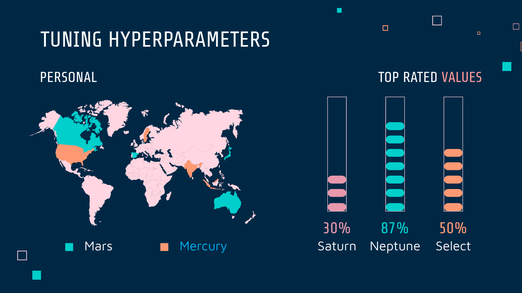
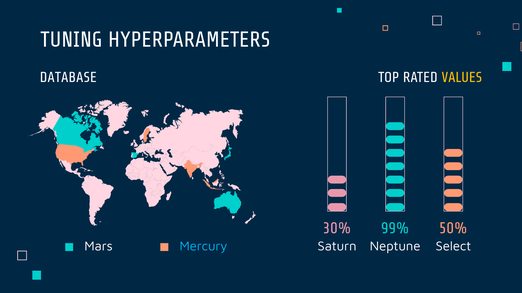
PERSONAL: PERSONAL -> DATABASE (68, 78)
VALUES colour: pink -> yellow (462, 78)
87%: 87% -> 99% (395, 229)
